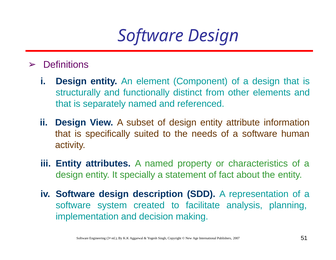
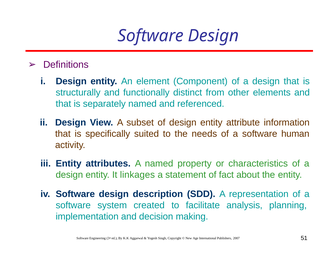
specially: specially -> linkages (137, 174)
